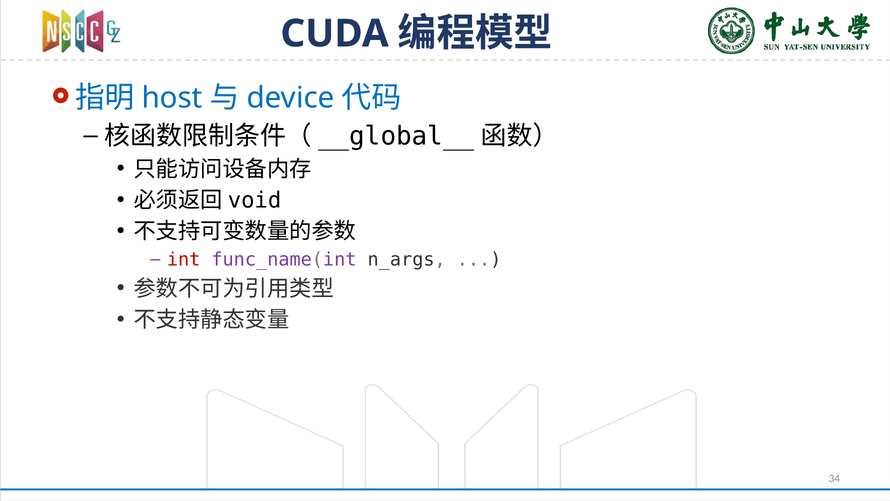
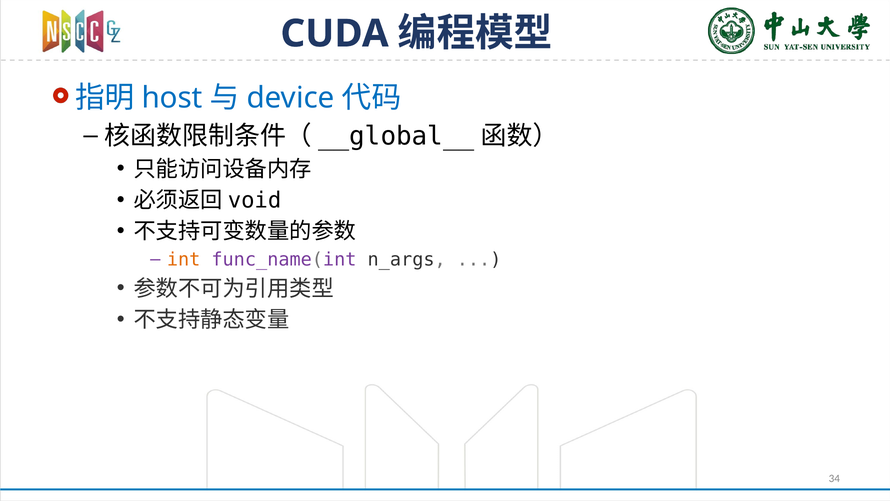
int colour: red -> orange (184, 259)
